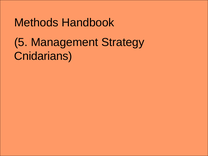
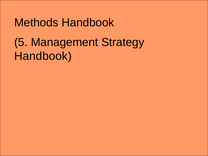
Cnidarians: Cnidarians -> Handbook (43, 56)
